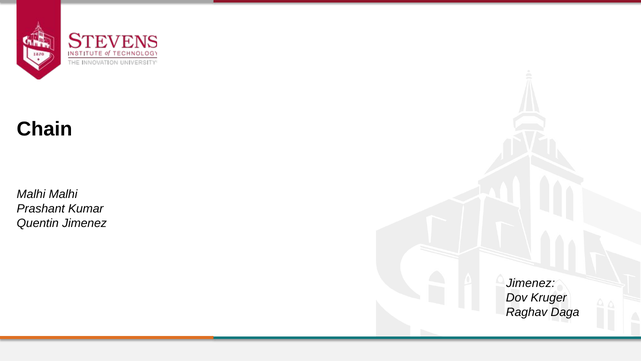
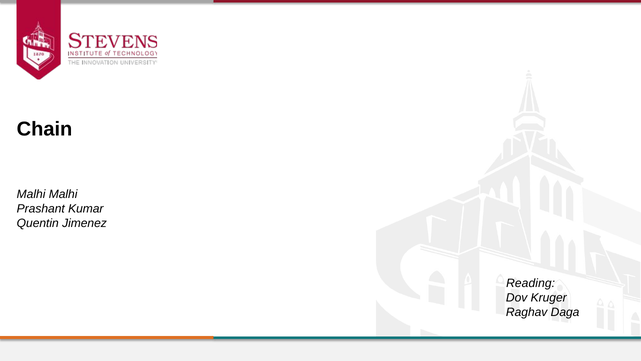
Jimenez: Jimenez -> Reading (531, 283)
